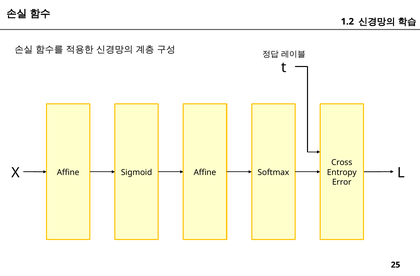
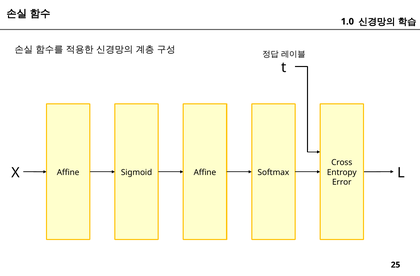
1.2: 1.2 -> 1.0 (347, 22)
